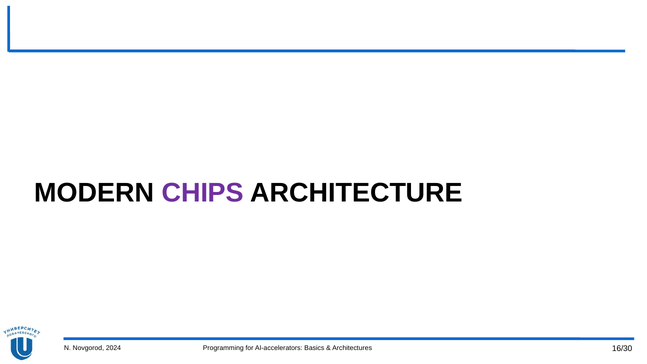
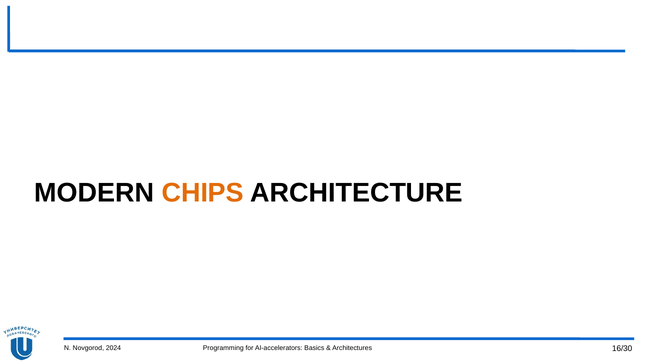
CHIPS colour: purple -> orange (203, 193)
